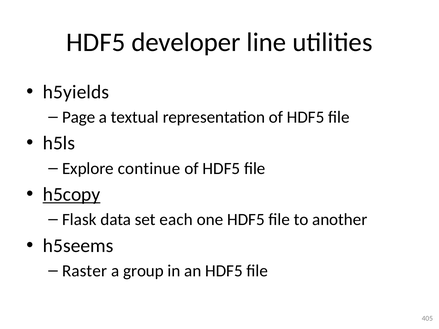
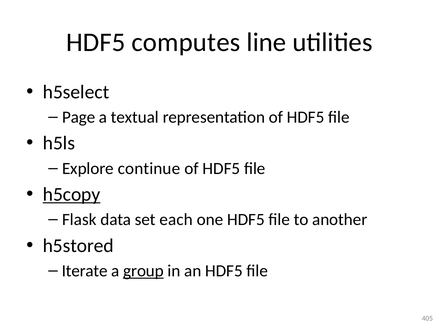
developer: developer -> computes (186, 42)
h5yields: h5yields -> h5select (76, 92)
h5seems: h5seems -> h5stored (78, 246)
Raster: Raster -> Iterate (85, 271)
group underline: none -> present (143, 271)
